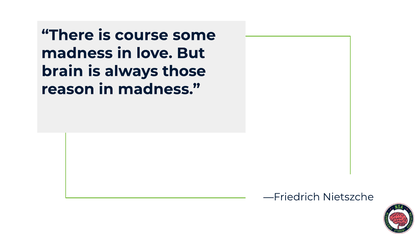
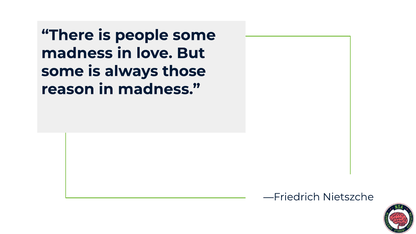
course: course -> people (142, 35)
brain: brain -> some (63, 71)
